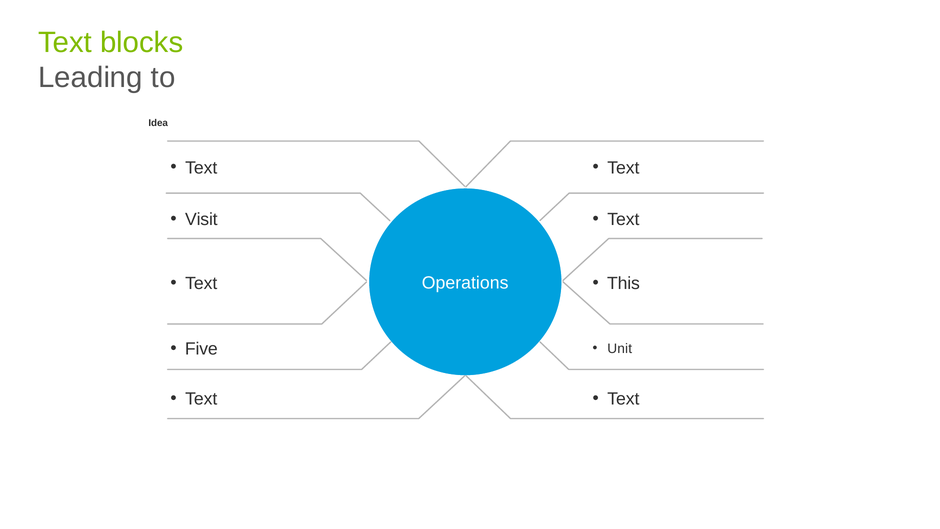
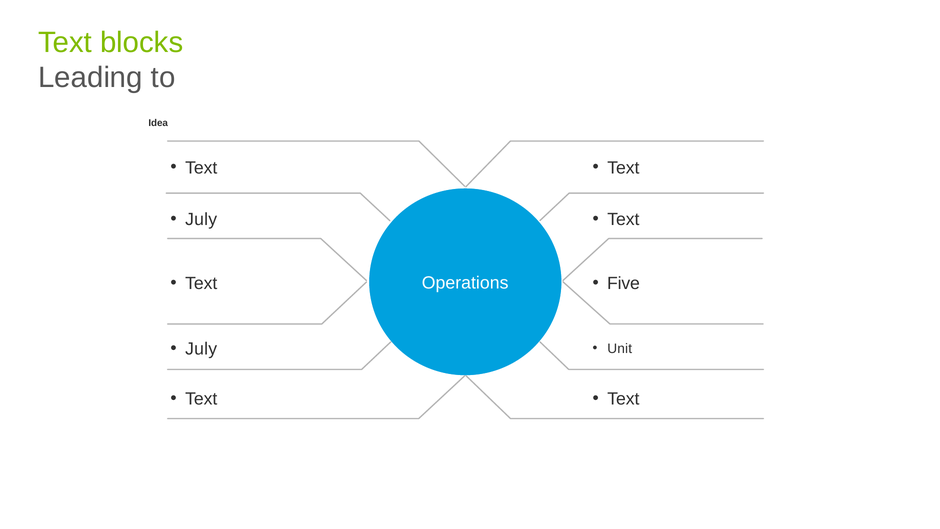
Visit: Visit -> July (201, 219)
This: This -> Five (623, 284)
Five: Five -> July (201, 349)
